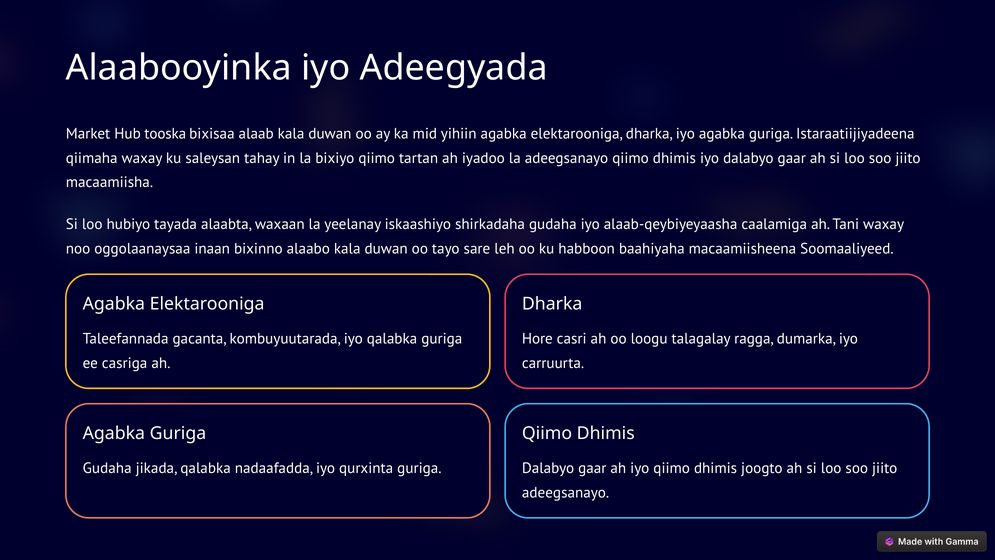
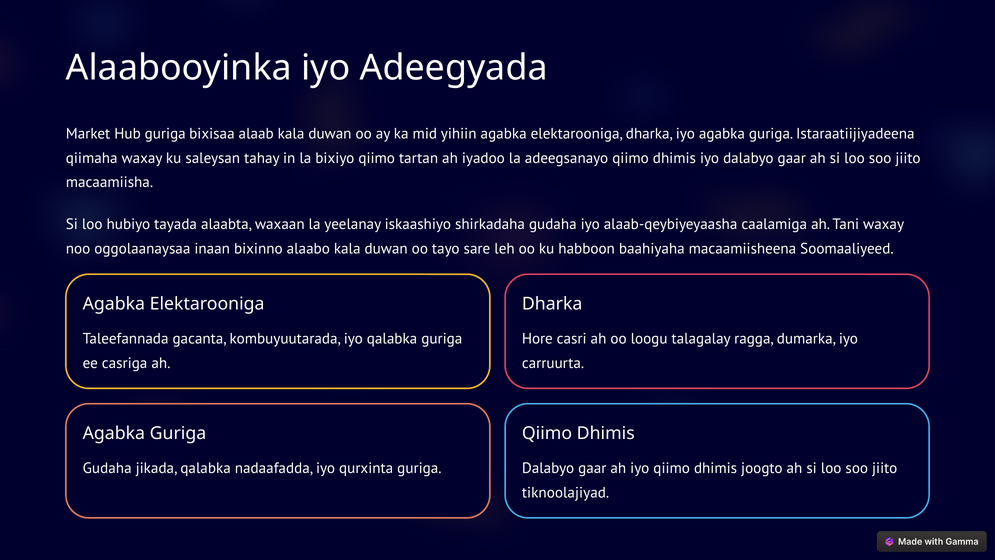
Hub tooska: tooska -> guriga (165, 134)
adeegsanayo: adeegsanayo -> tiknoolajiyad (566, 492)
